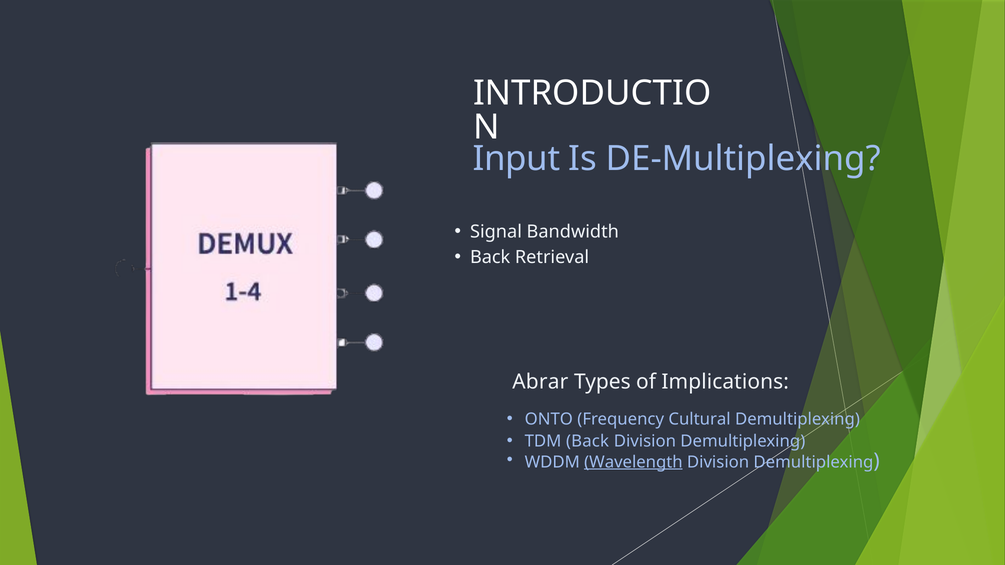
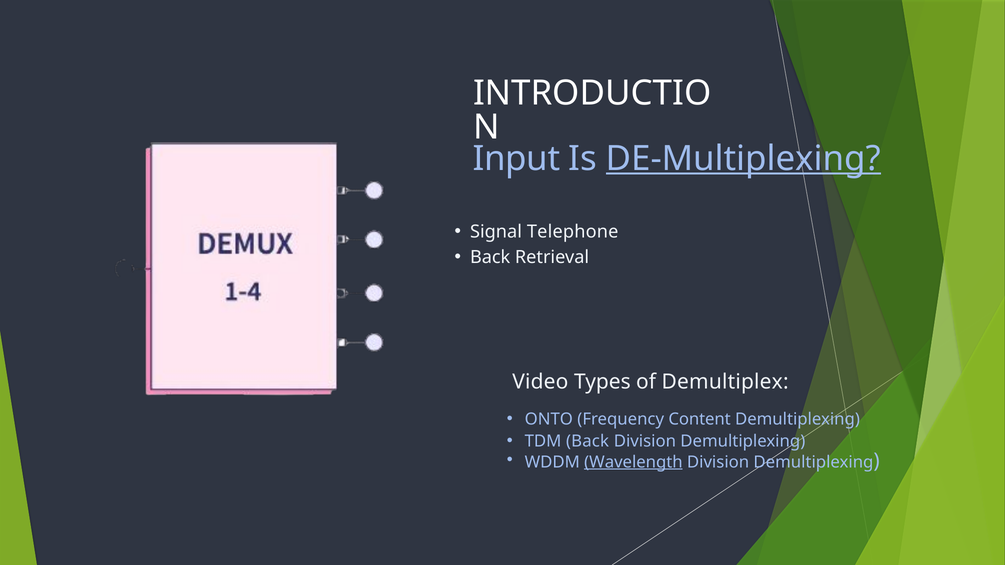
DE-Multiplexing underline: none -> present (743, 159)
Bandwidth: Bandwidth -> Telephone (573, 232)
Abrar: Abrar -> Video (540, 382)
Implications: Implications -> Demultiplex (725, 382)
Cultural: Cultural -> Content (700, 420)
